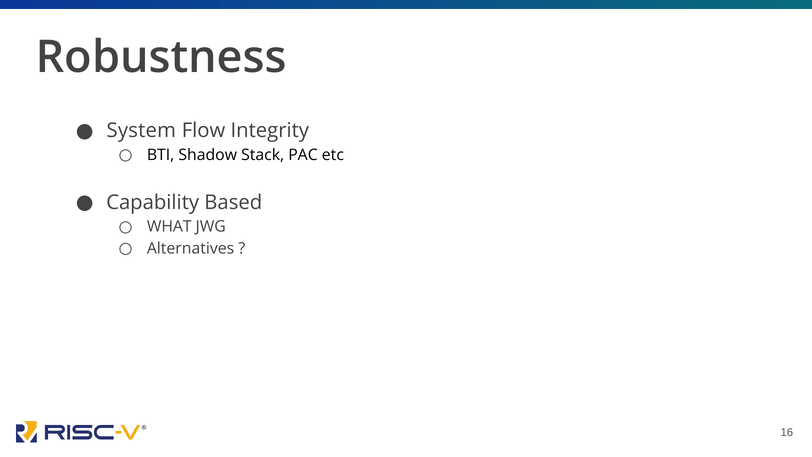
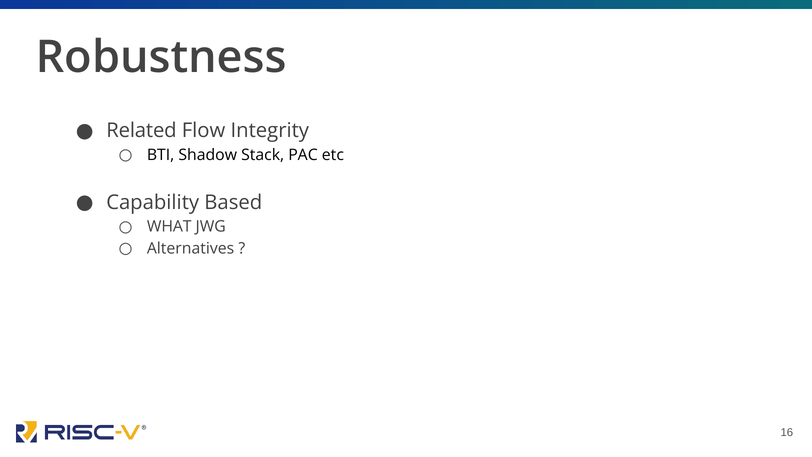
System: System -> Related (141, 131)
